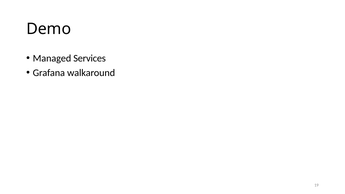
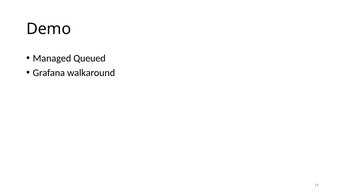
Services: Services -> Queued (90, 58)
